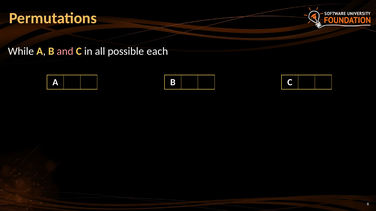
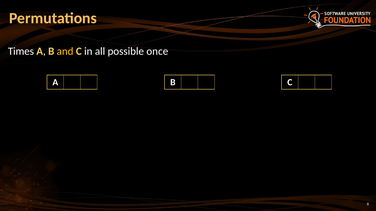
While: While -> Times (21, 51)
and colour: pink -> yellow (65, 51)
each: each -> once (157, 51)
